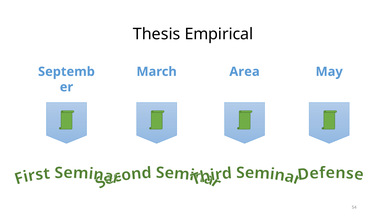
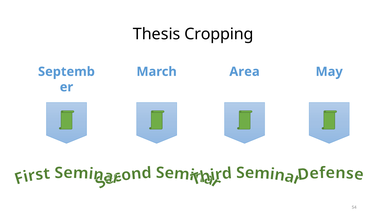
Empirical: Empirical -> Cropping (219, 34)
